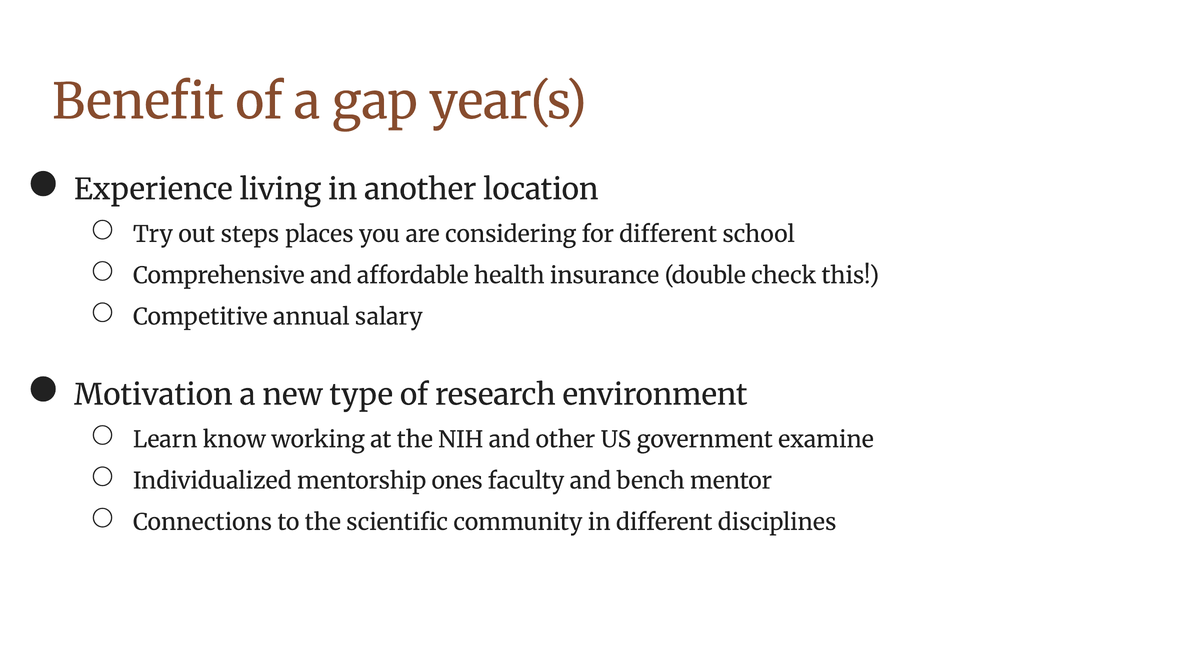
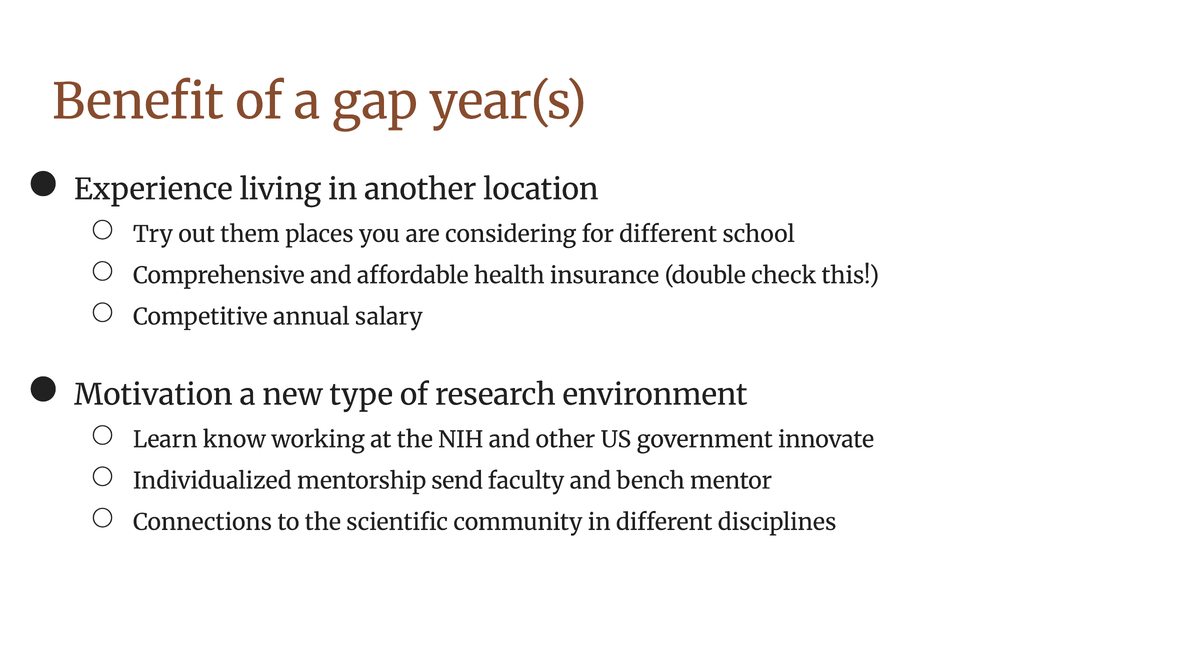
steps: steps -> them (250, 234)
examine: examine -> innovate (826, 440)
ones: ones -> send (457, 481)
